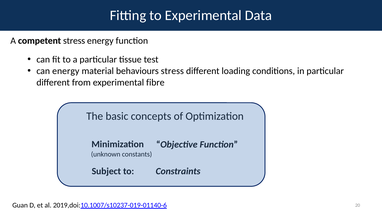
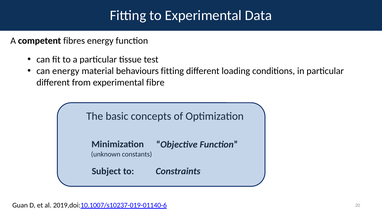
competent stress: stress -> fibres (74, 41)
behaviours stress: stress -> fitting (172, 71)
